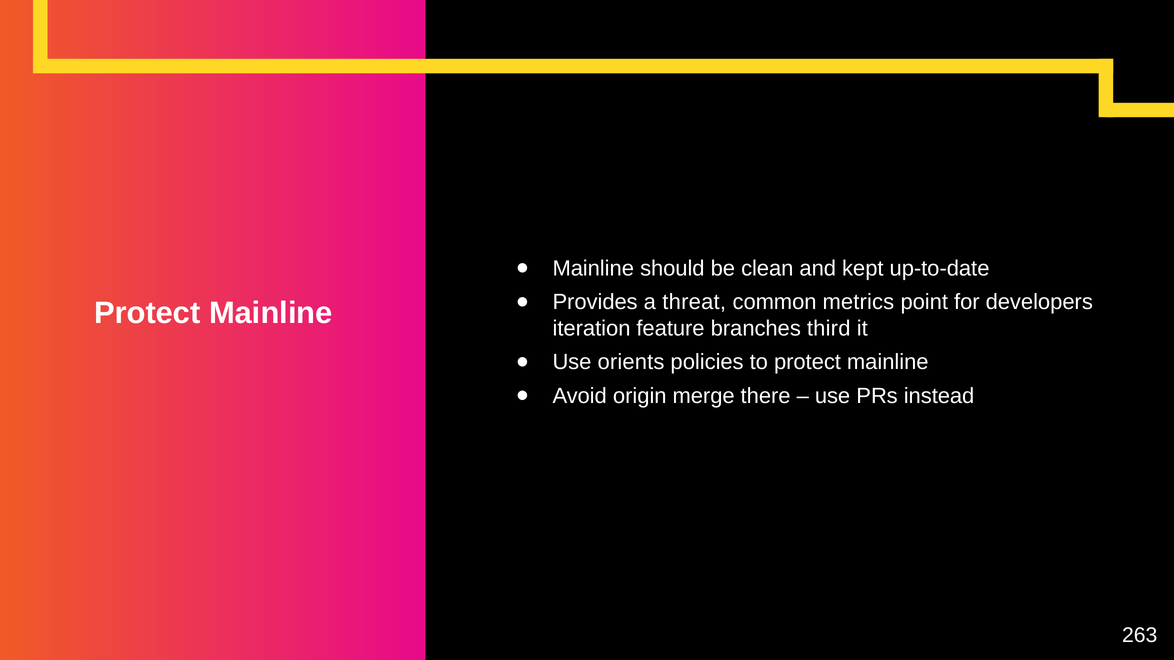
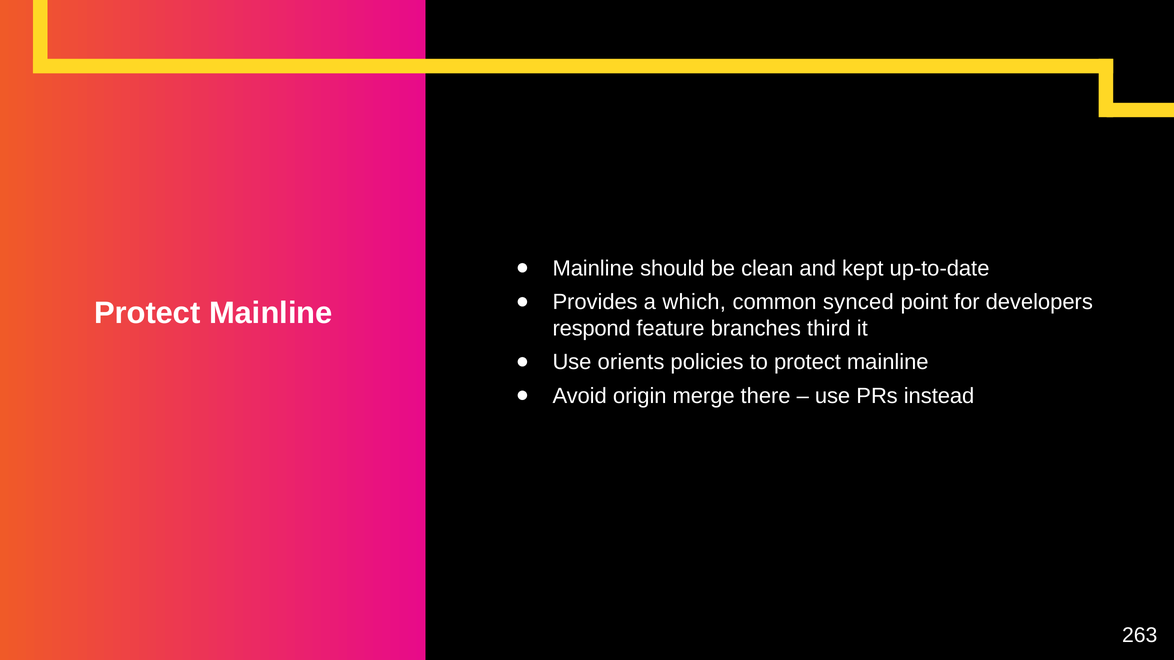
threat: threat -> which (694, 302)
metrics: metrics -> synced (858, 302)
iteration: iteration -> respond (592, 329)
